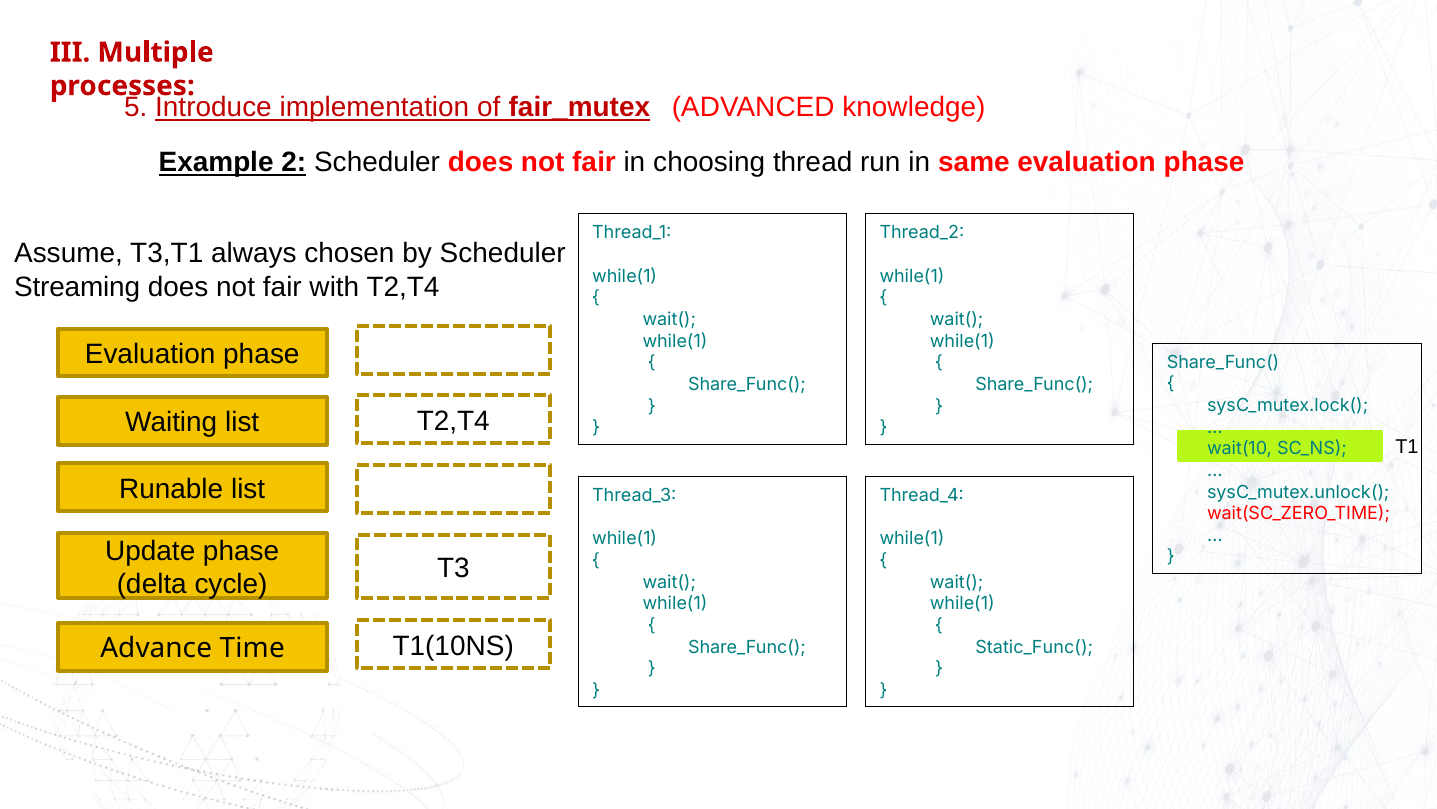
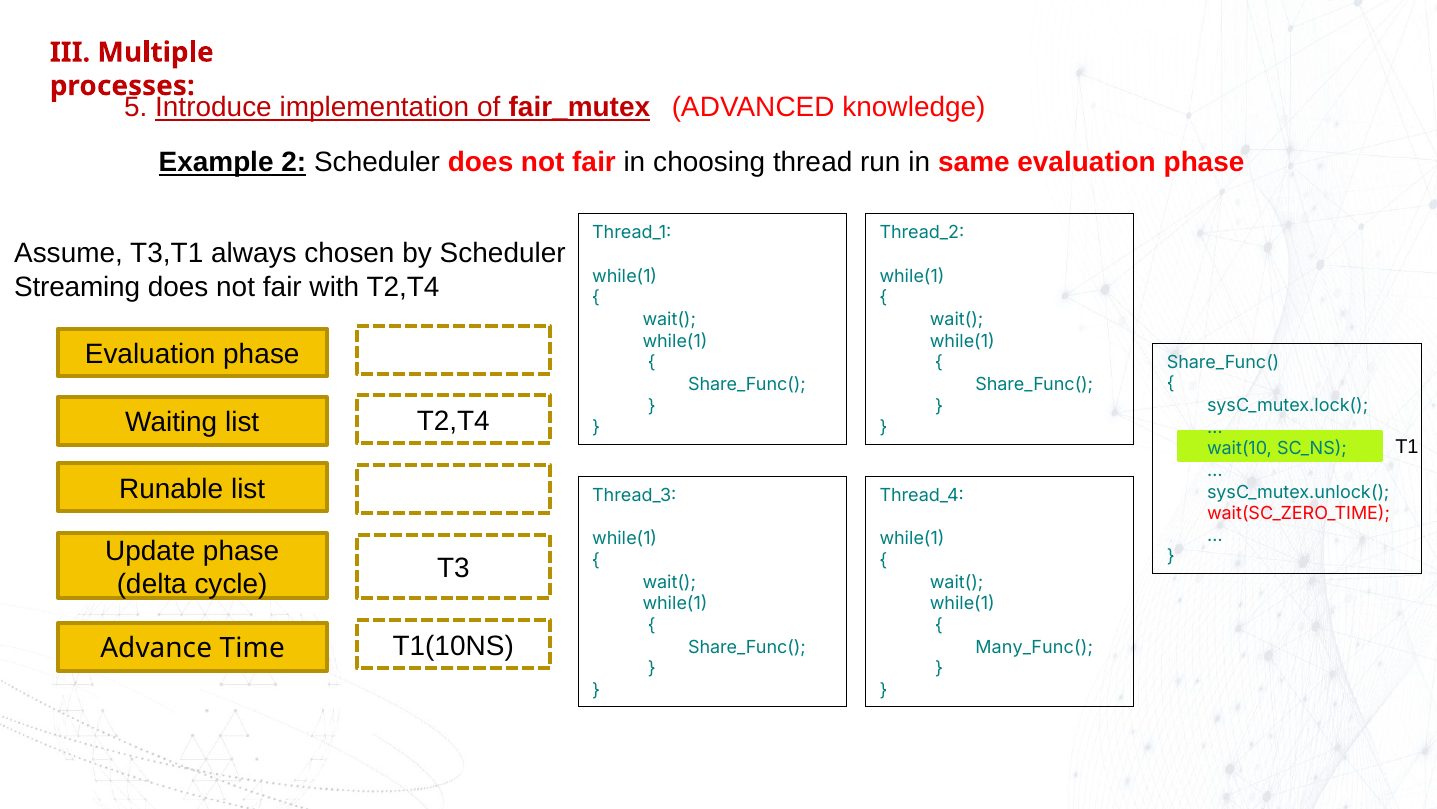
Static_Func(: Static_Func( -> Many_Func( (1034, 647)
